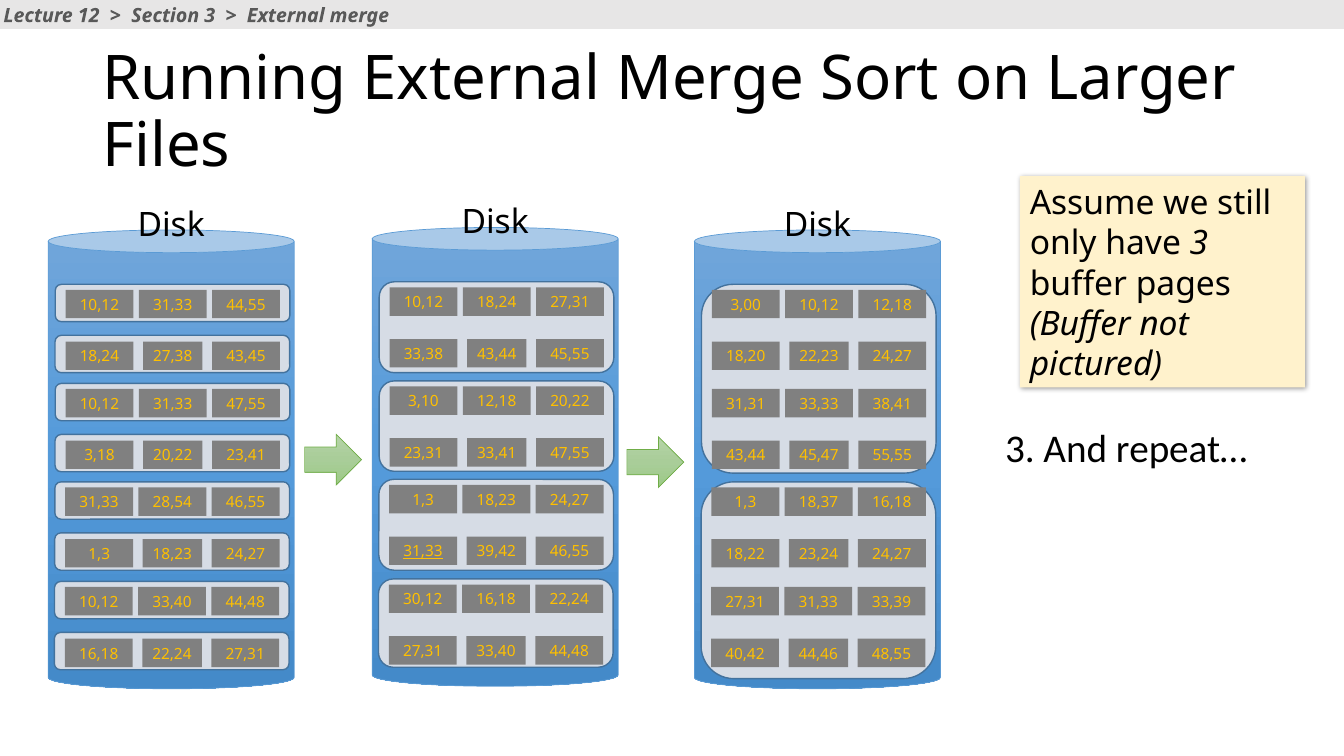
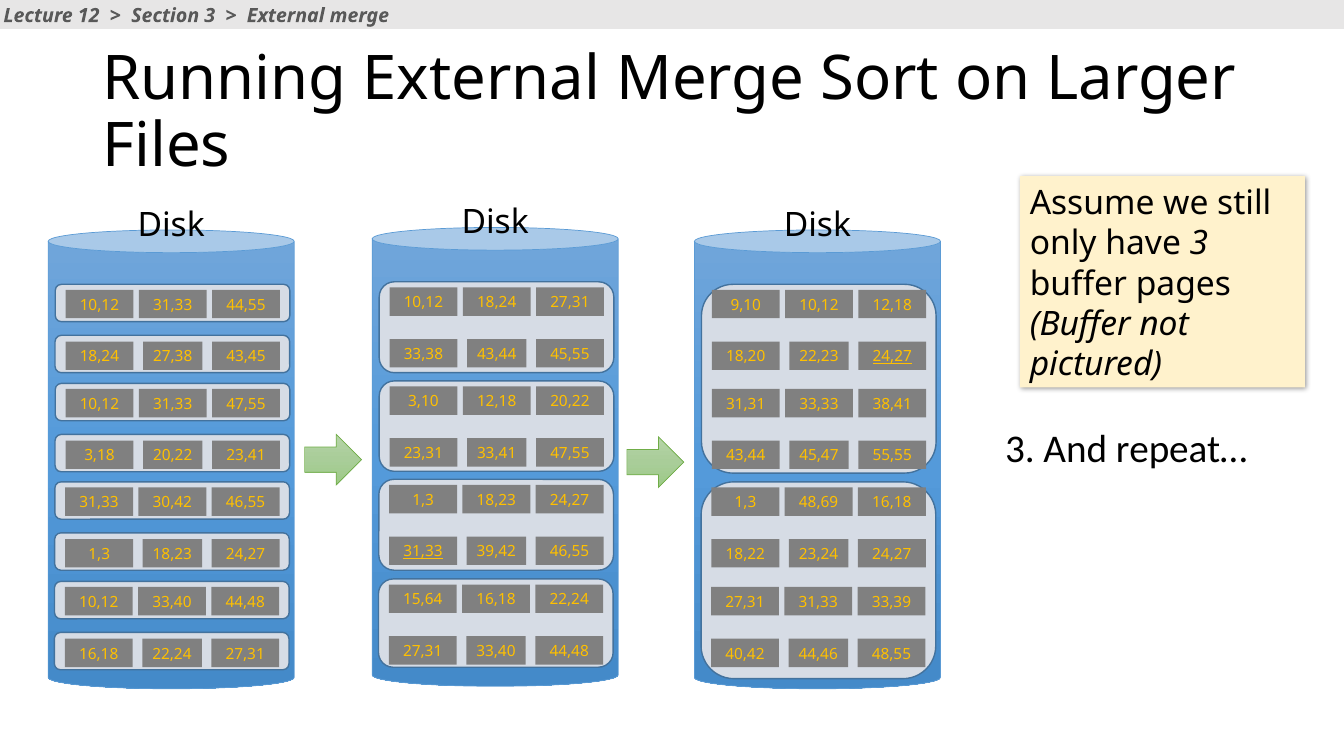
3,00: 3,00 -> 9,10 (746, 305)
24,27 underline: none -> present (892, 357)
28,54: 28,54 -> 30,42 (172, 503)
18,37: 18,37 -> 48,69 (819, 503)
30,12: 30,12 -> 15,64 (423, 600)
